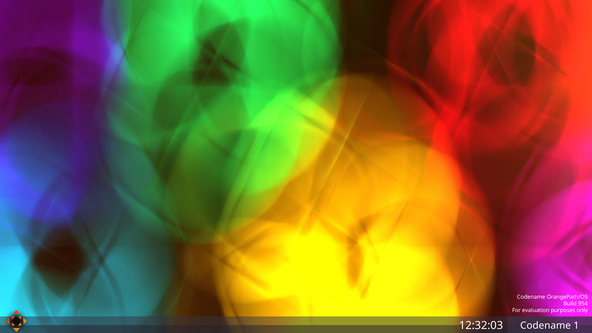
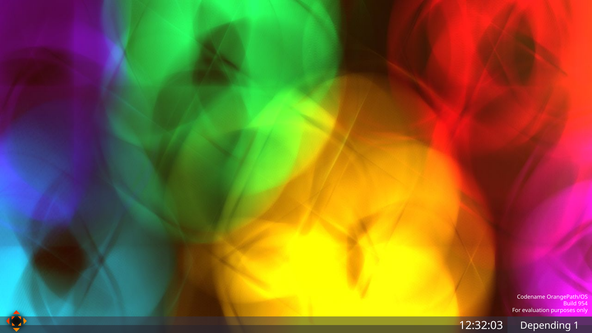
Codename: Codename -> Depending (546, 326)
